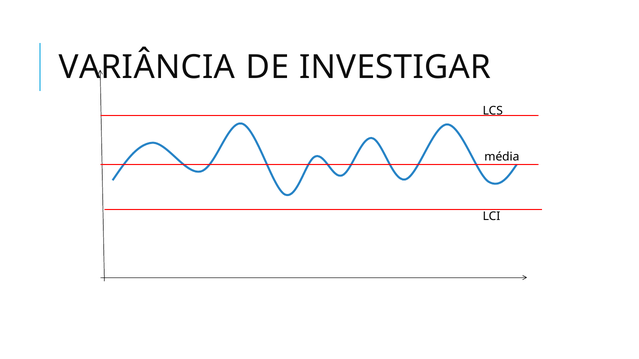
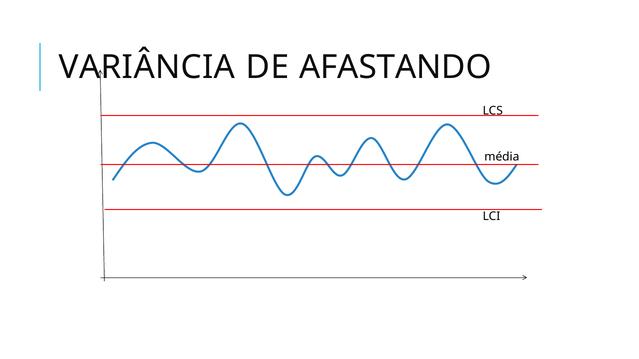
INVESTIGAR: INVESTIGAR -> AFASTANDO (395, 68)
